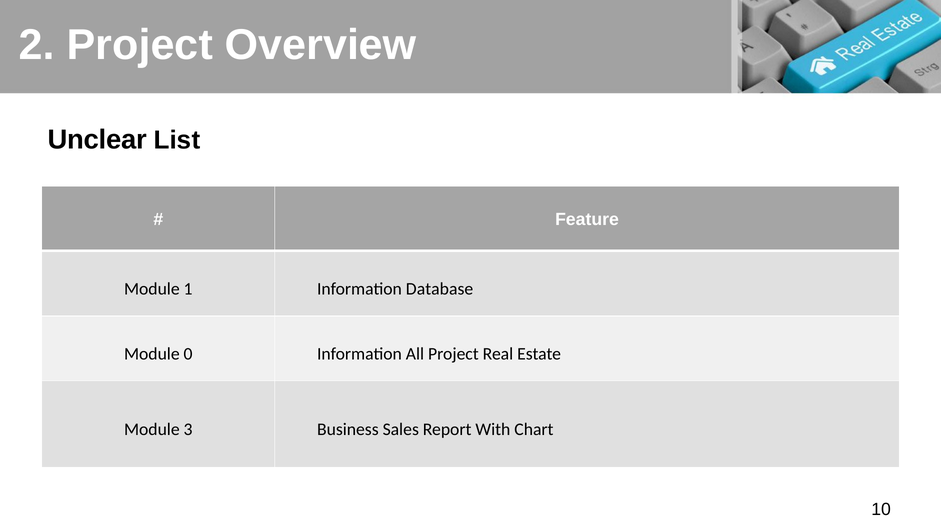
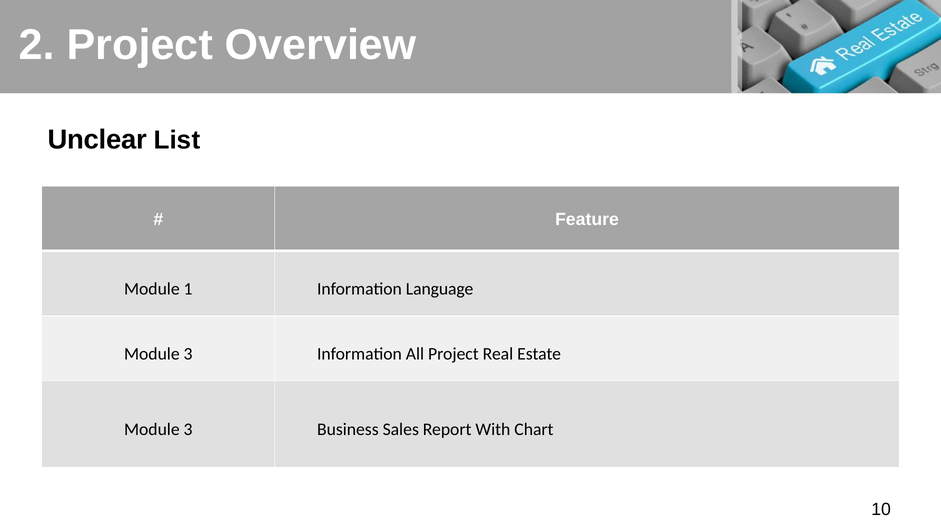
Database: Database -> Language (440, 289)
0: 0 -> 3 (188, 354)
